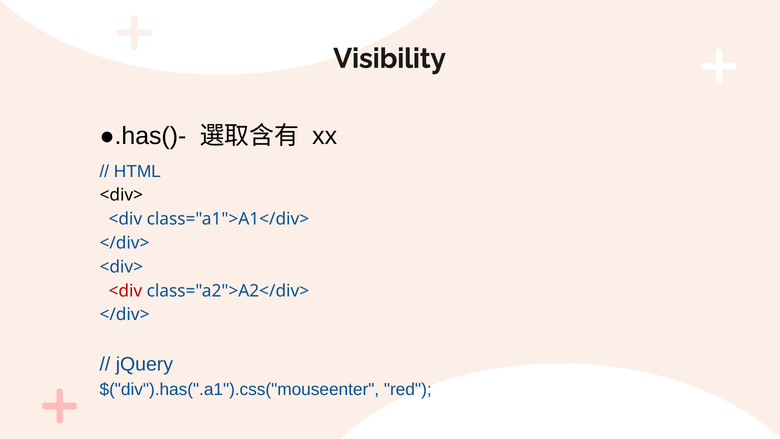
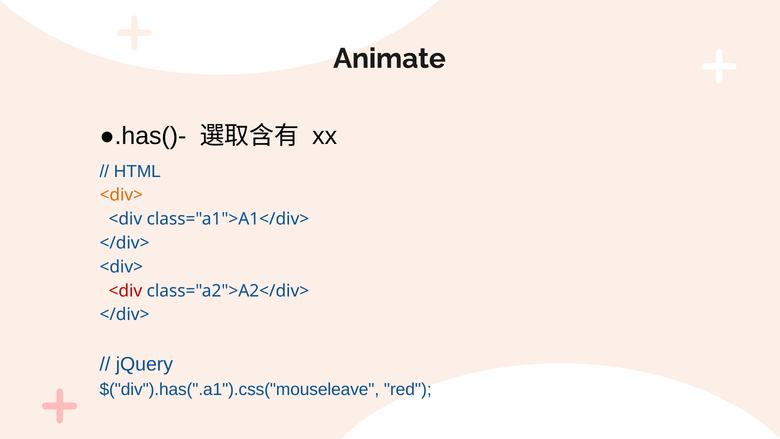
Visibility: Visibility -> Animate (389, 59)
<div> colour: black -> orange (121, 195)
$("div").has(".a1").css("mouseenter: $("div").has(".a1").css("mouseenter -> $("div").has(".a1").css("mouseleave (239, 389)
